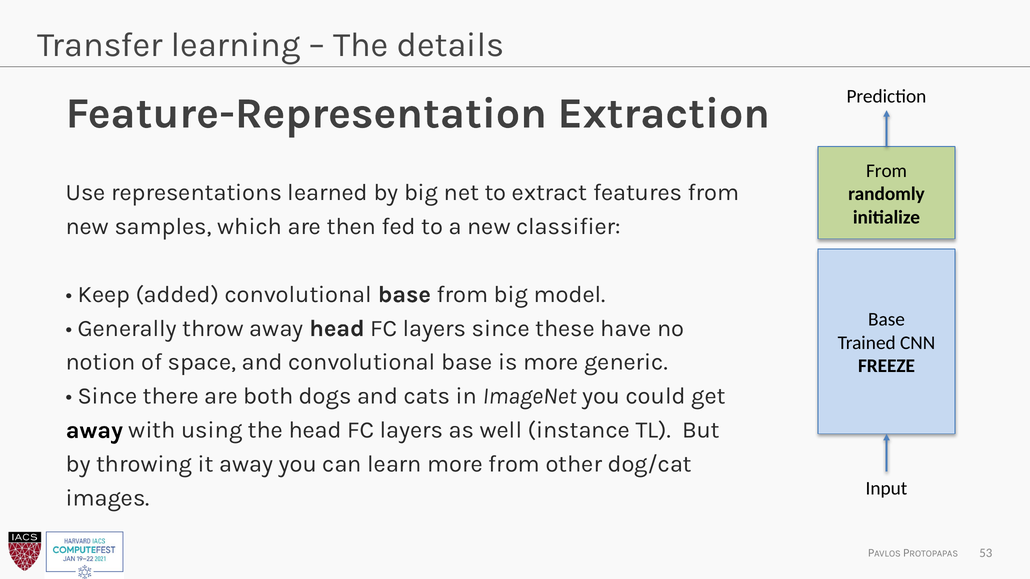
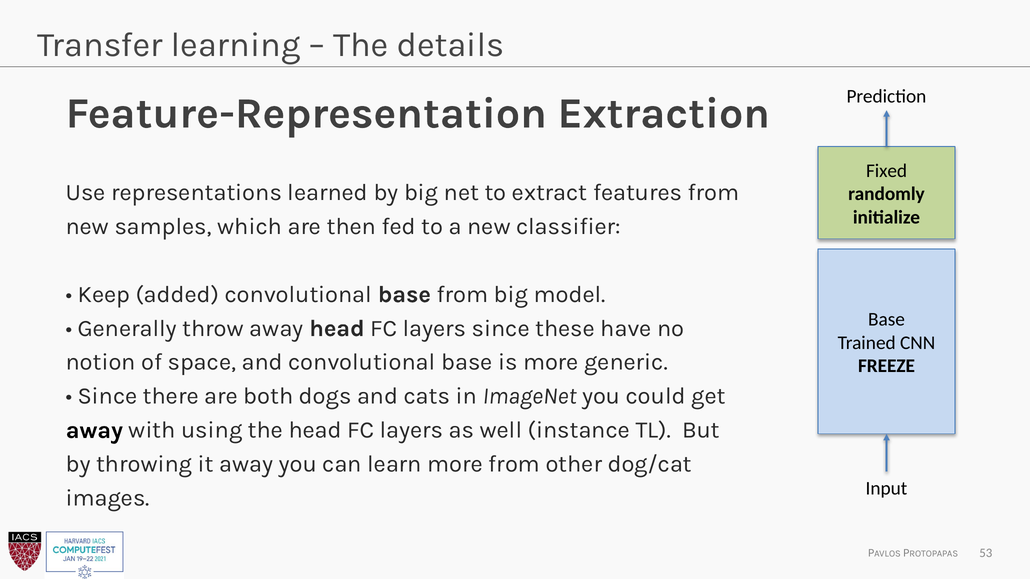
From: From -> Fixed (887, 171)
